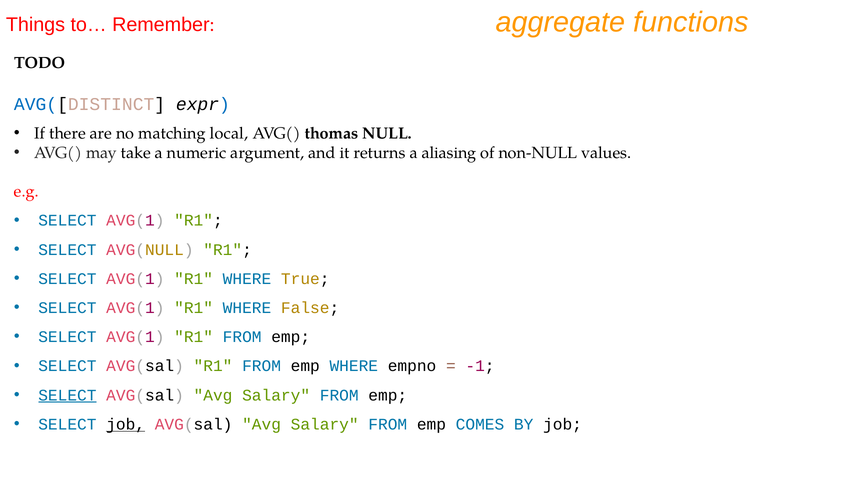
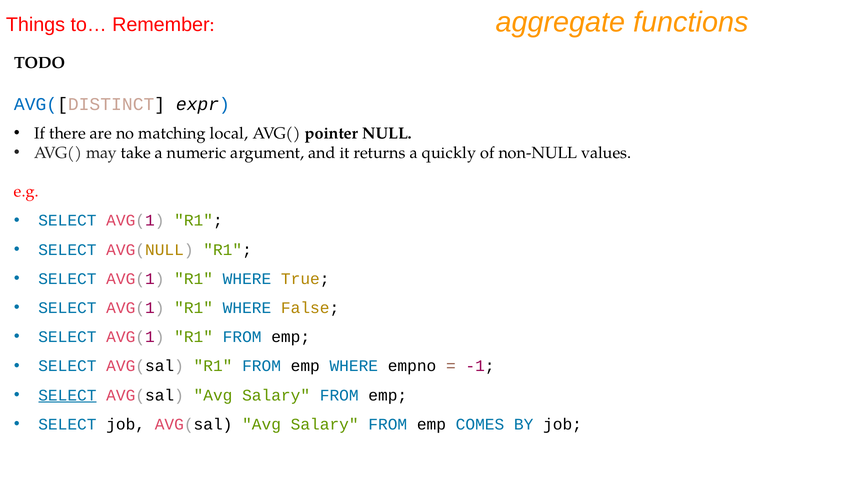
thomas: thomas -> pointer (332, 133)
aliasing: aliasing -> quickly (449, 153)
job underline: present -> none (126, 425)
